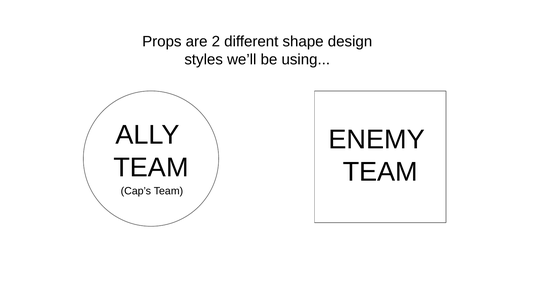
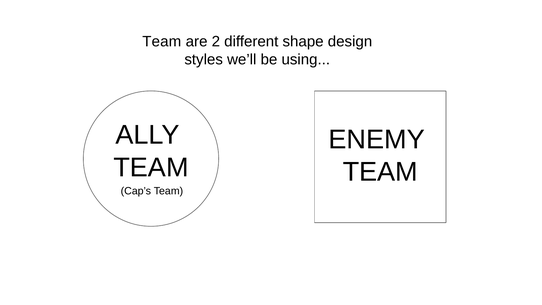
Props: Props -> Team (162, 42)
